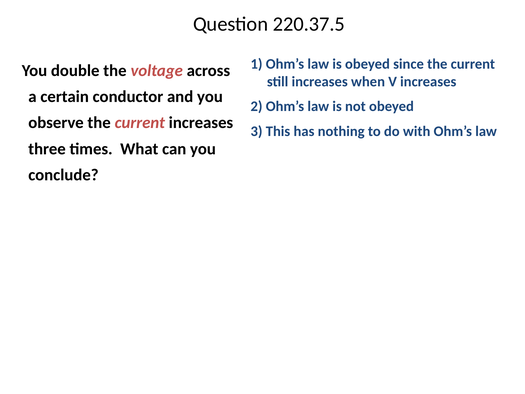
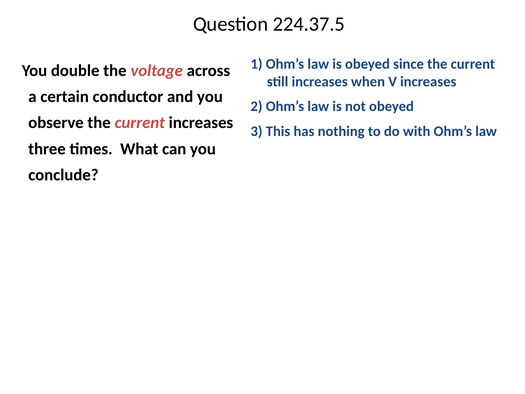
220.37.5: 220.37.5 -> 224.37.5 (309, 24)
